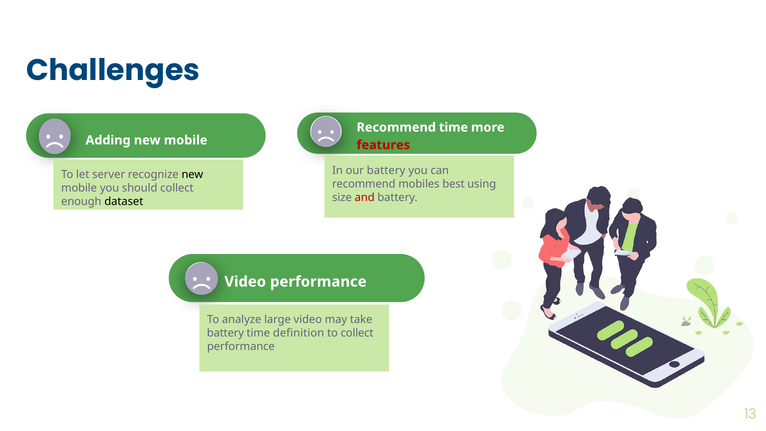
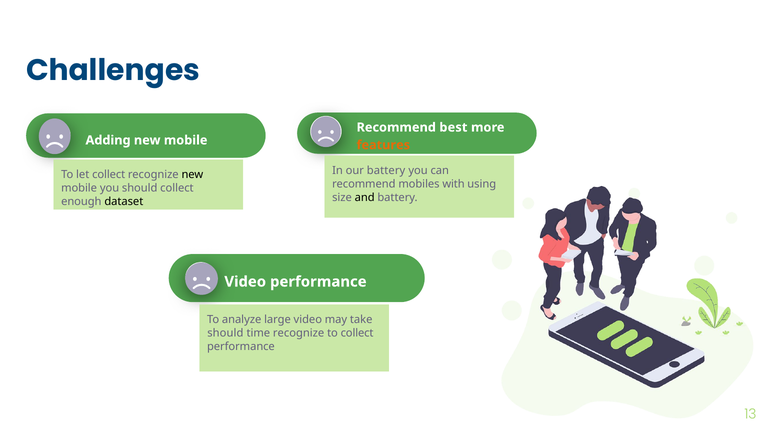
Recommend time: time -> best (453, 127)
features colour: red -> orange (383, 145)
let server: server -> collect (109, 175)
best: best -> with (454, 184)
and colour: red -> black (365, 197)
battery: battery -> should (225, 333)
time definition: definition -> recognize (299, 333)
